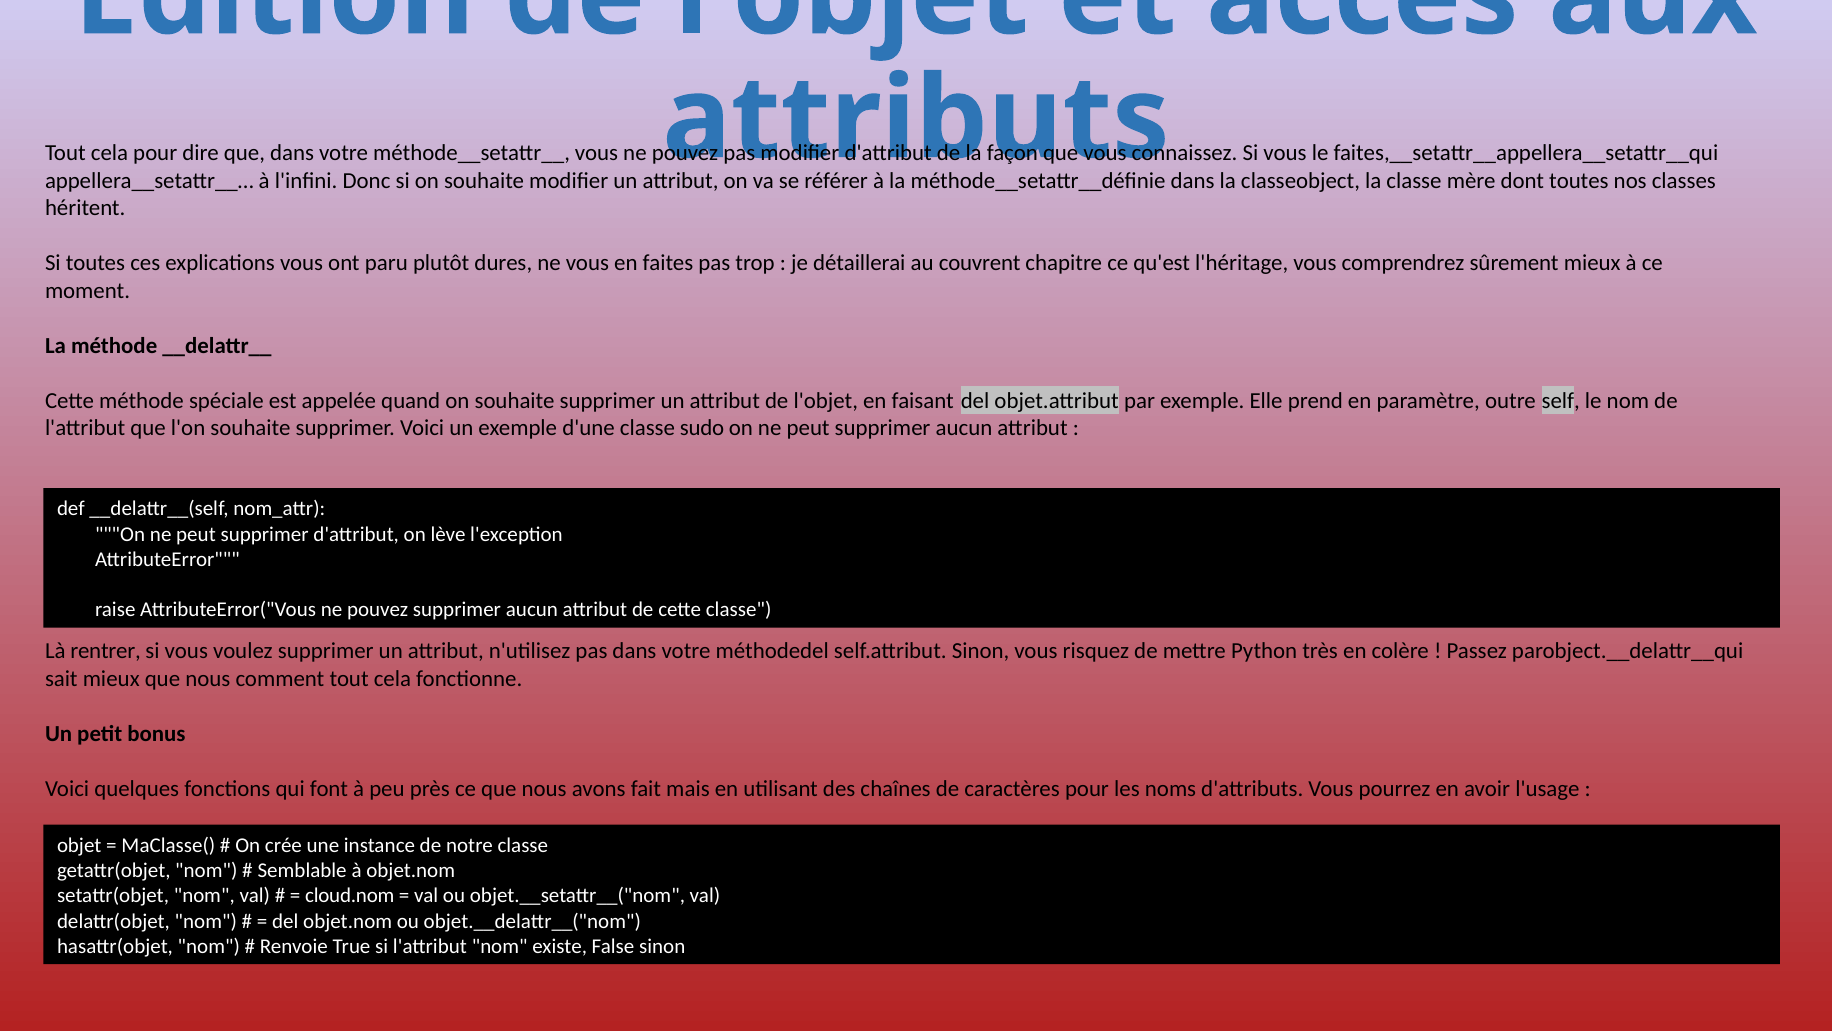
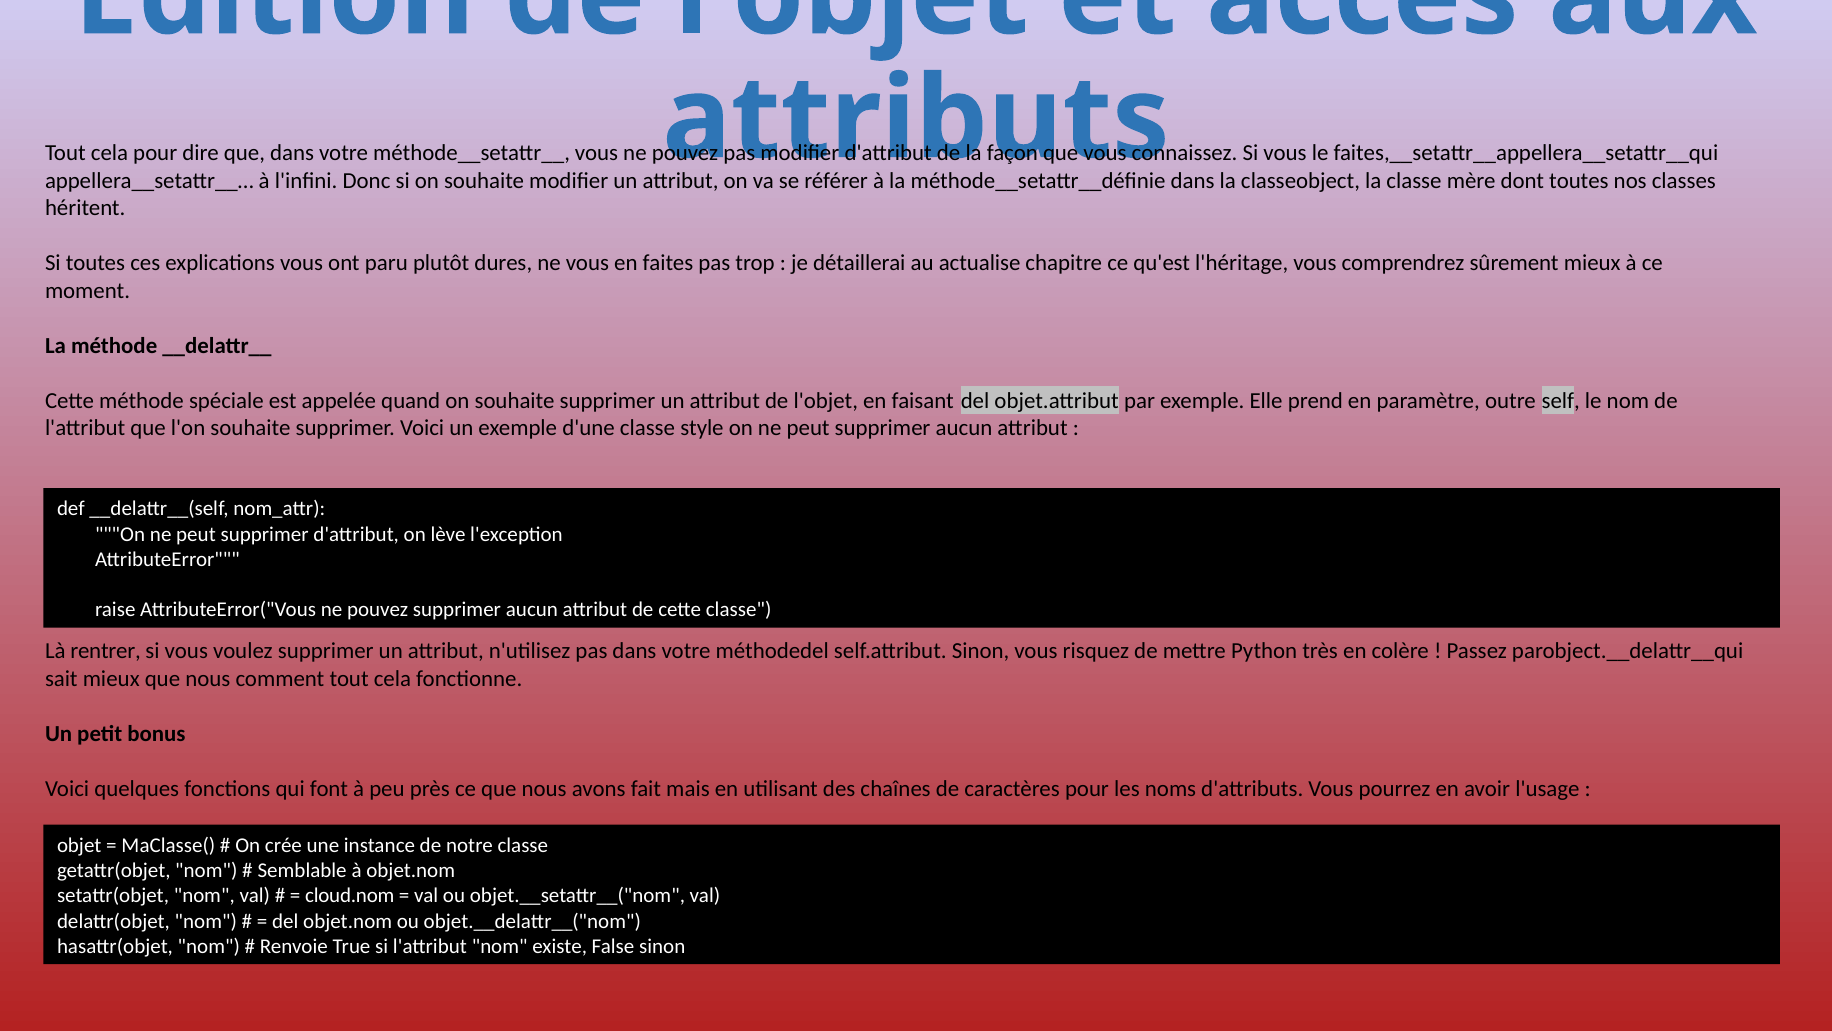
couvrent: couvrent -> actualise (980, 263)
sudo: sudo -> style (702, 428)
